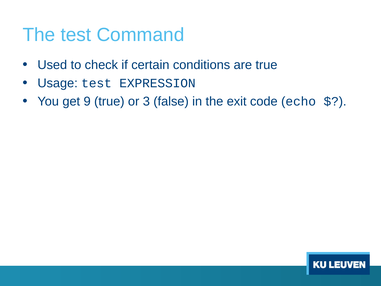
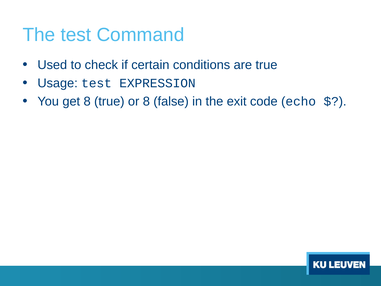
get 9: 9 -> 8 (87, 101)
or 3: 3 -> 8 (146, 101)
